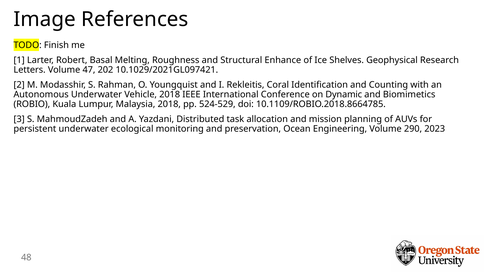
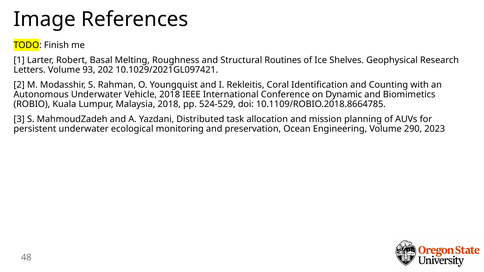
Enhance: Enhance -> Routines (283, 60)
47: 47 -> 93 (89, 70)
